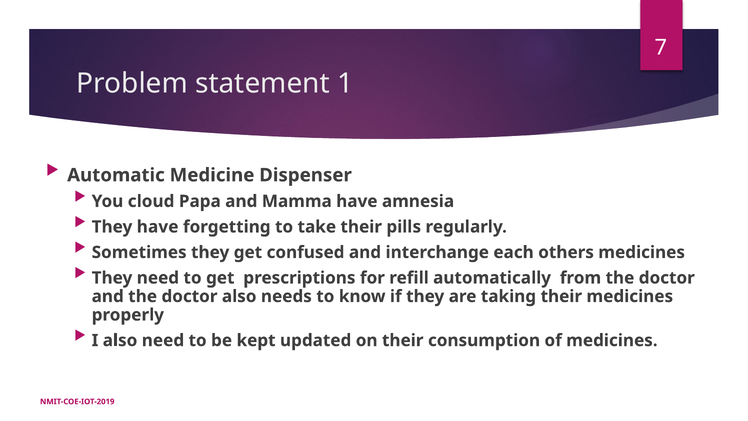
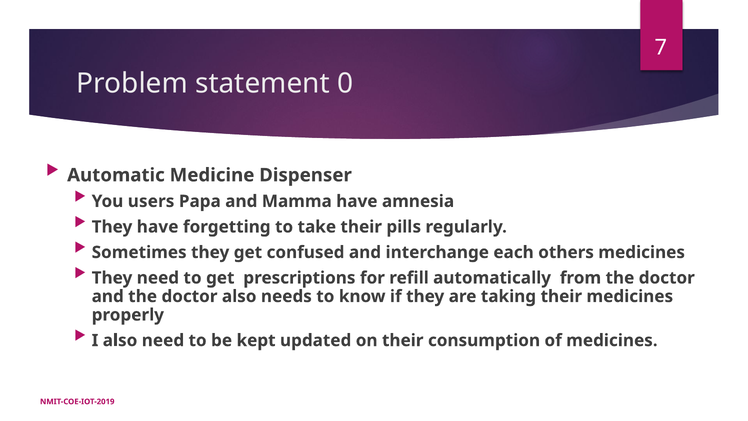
1: 1 -> 0 (345, 83)
cloud: cloud -> users (151, 201)
